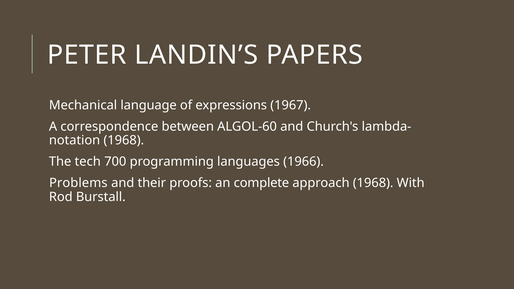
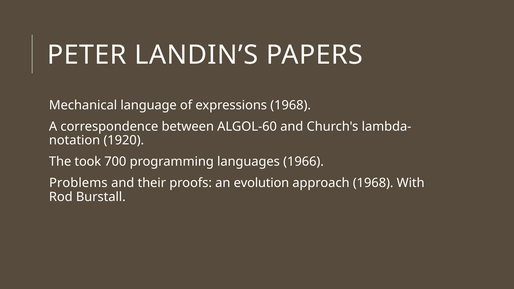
expressions 1967: 1967 -> 1968 (291, 105)
1968: 1968 -> 1920 (124, 140)
tech: tech -> took (88, 162)
complete: complete -> evolution (261, 183)
